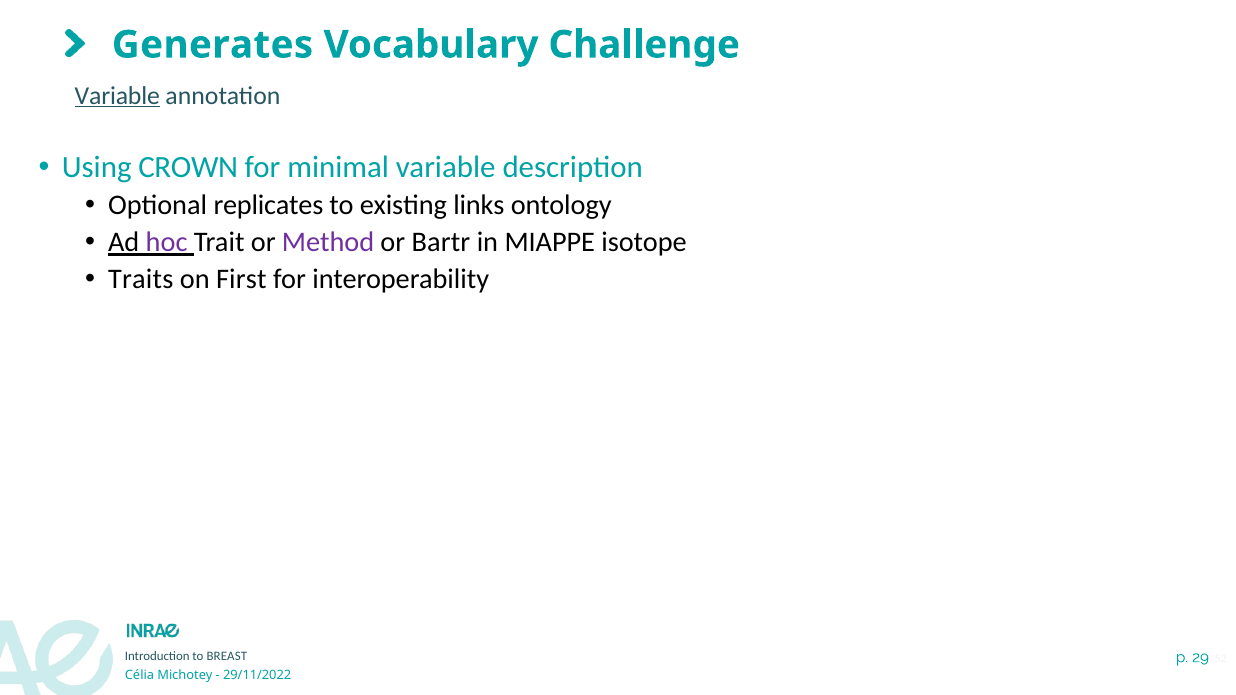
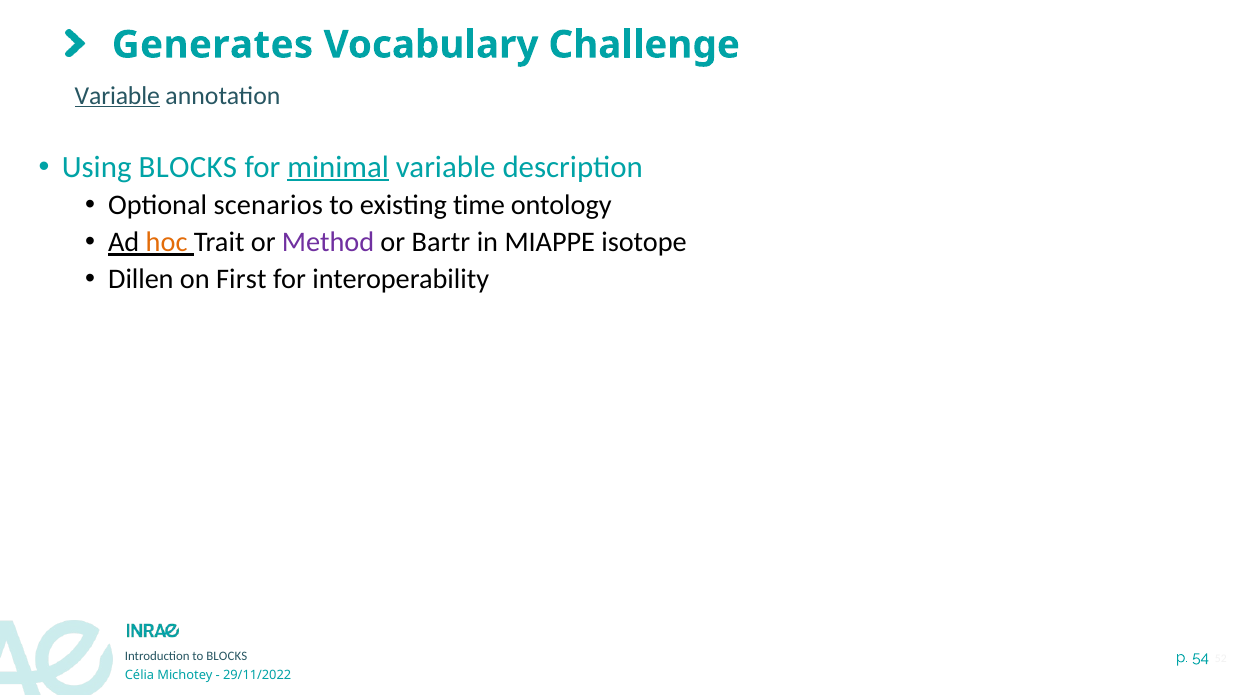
Using CROWN: CROWN -> BLOCKS (188, 167)
minimal underline: none -> present (338, 167)
replicates: replicates -> scenarios (268, 206)
links: links -> time (479, 206)
hoc colour: purple -> orange (167, 243)
Traits: Traits -> Dillen (141, 280)
29: 29 -> 54 (1201, 657)
to BREAST: BREAST -> BLOCKS (227, 657)
